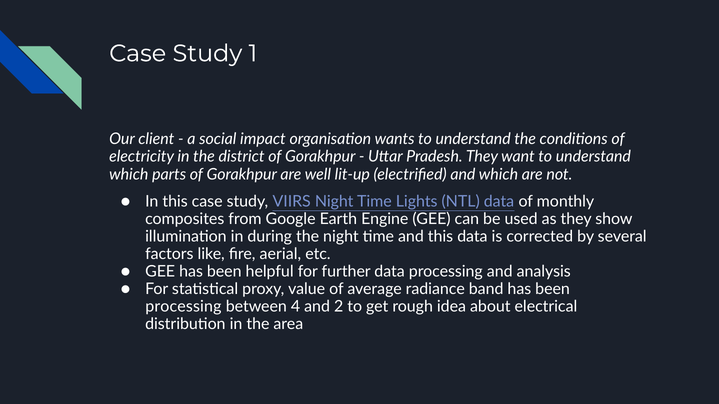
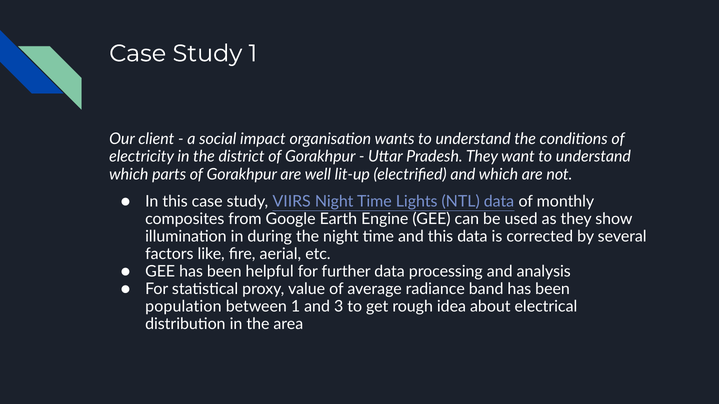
processing: processing -> population (183, 307)
between 4: 4 -> 1 (296, 307)
2: 2 -> 3 (339, 307)
